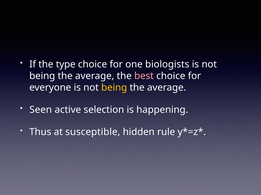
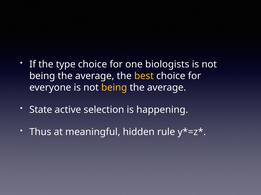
best colour: pink -> yellow (144, 76)
Seen: Seen -> State (41, 110)
susceptible: susceptible -> meaningful (93, 133)
